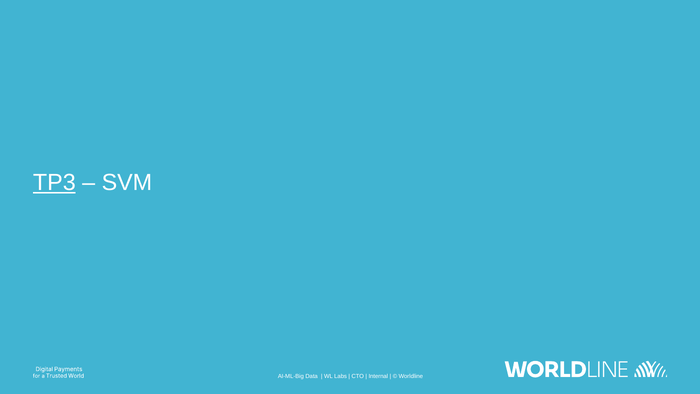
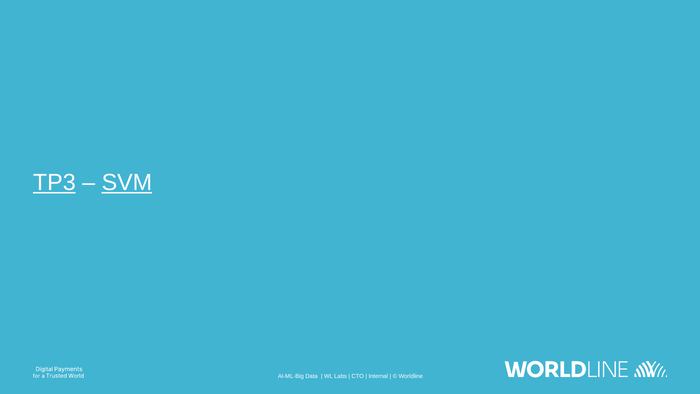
SVM underline: none -> present (127, 183)
